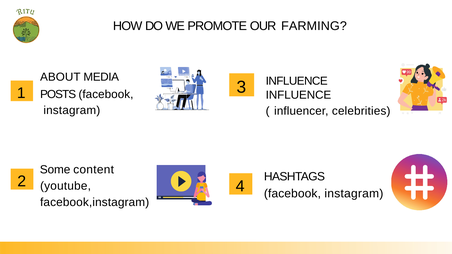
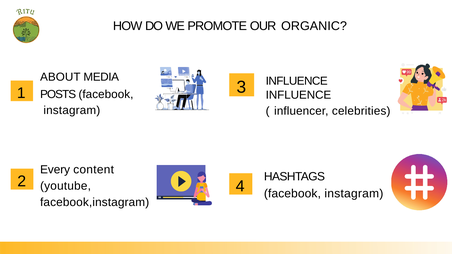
FARMING: FARMING -> ORGANIC (314, 26)
Some: Some -> Every (55, 170)
